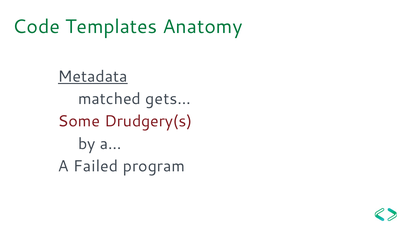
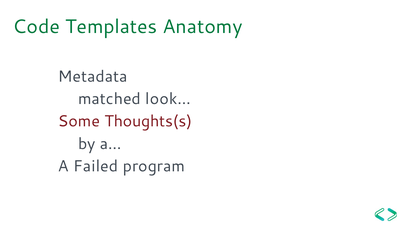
Metadata underline: present -> none (93, 76)
gets…: gets… -> look… (168, 99)
Drudgery(s: Drudgery(s -> Thoughts(s (148, 121)
